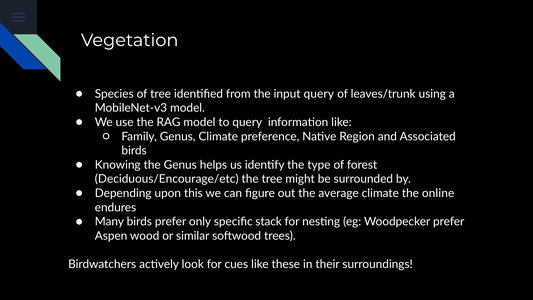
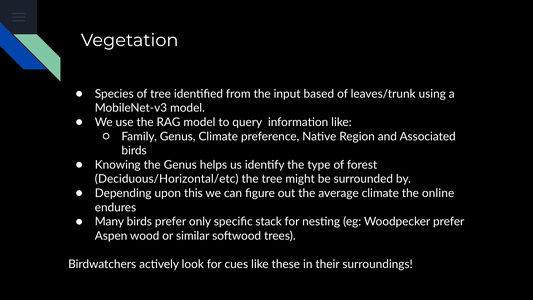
input query: query -> based (319, 94)
Deciduous/Encourage/etc: Deciduous/Encourage/etc -> Deciduous/Horizontal/etc (167, 179)
